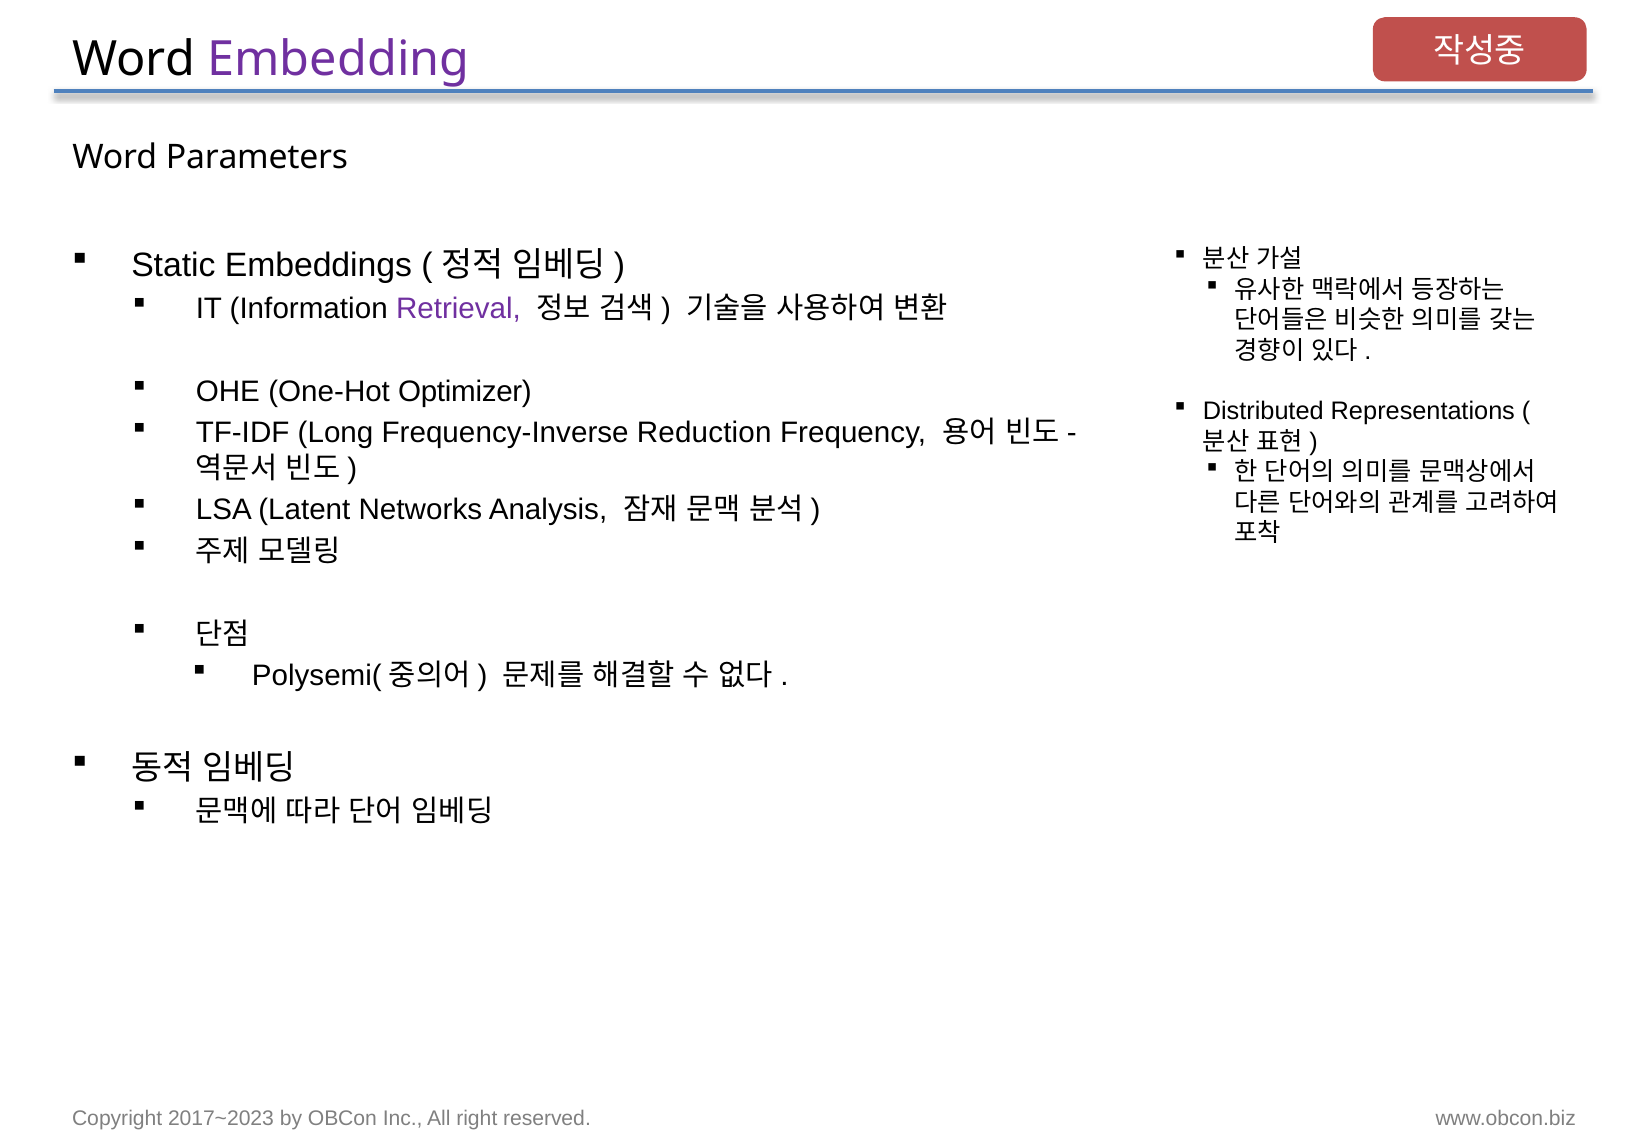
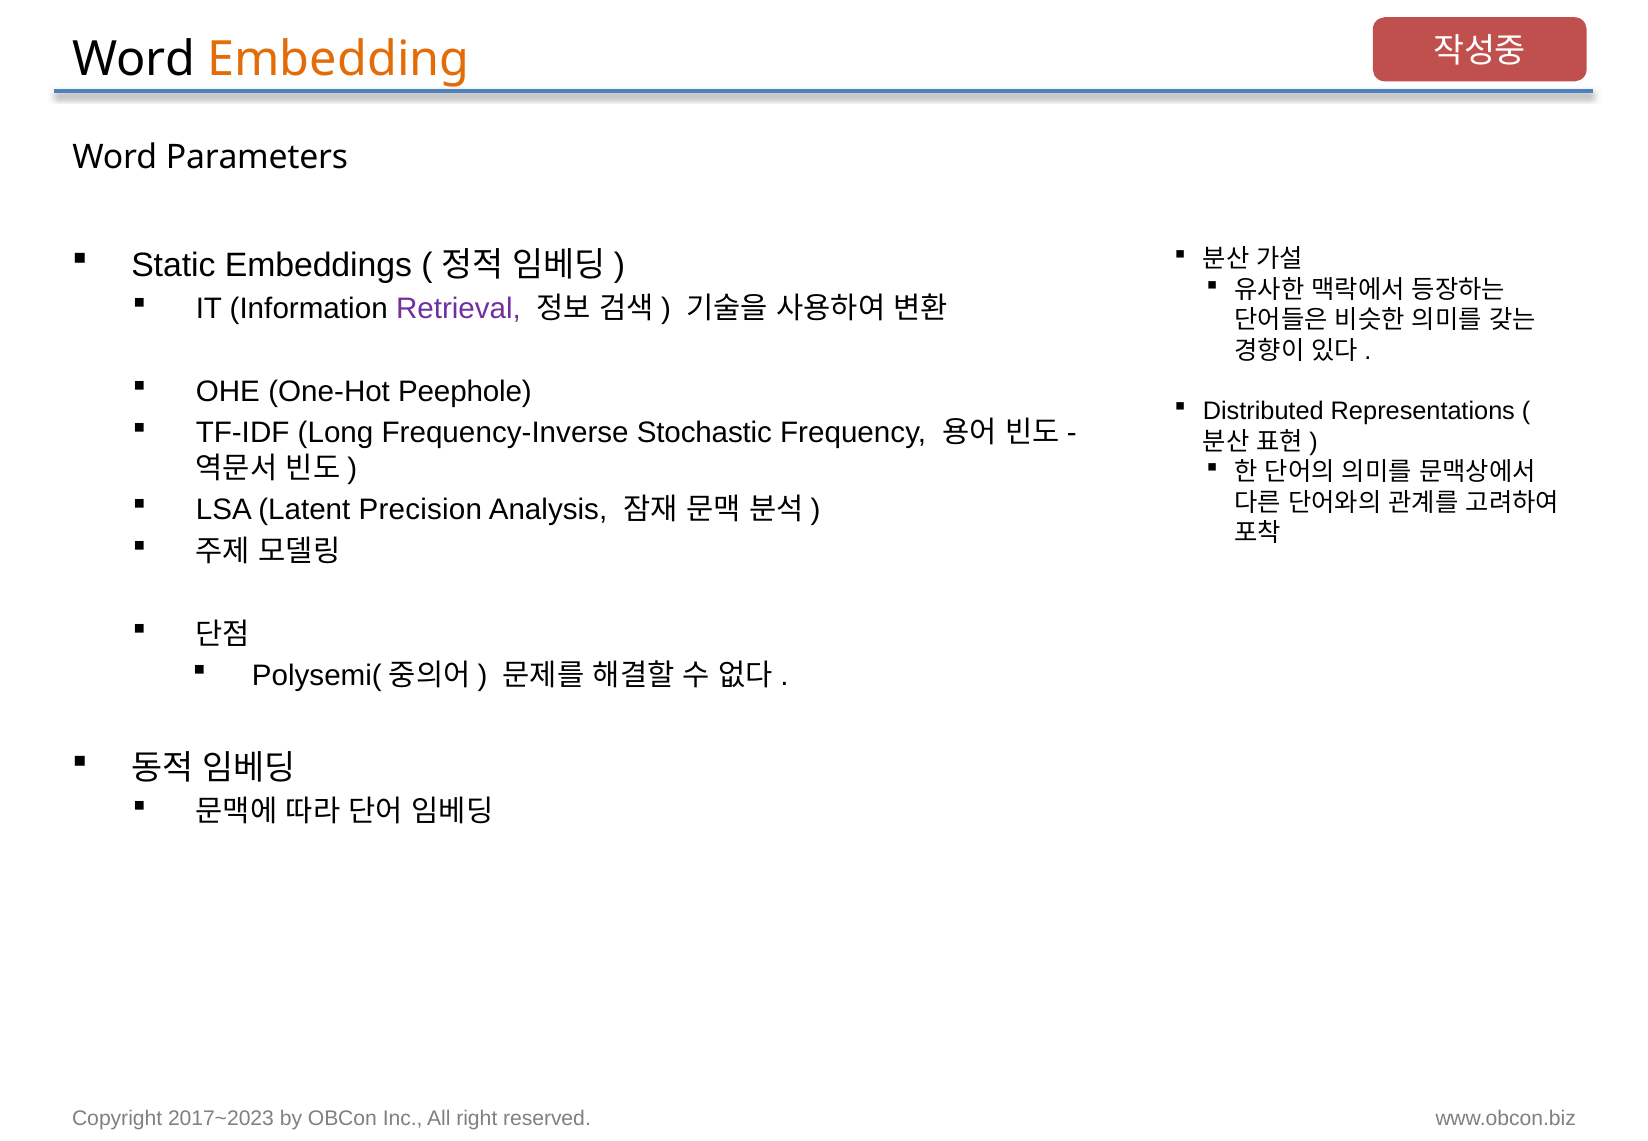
Embedding colour: purple -> orange (338, 59)
Optimizer: Optimizer -> Peephole (465, 392)
Reduction: Reduction -> Stochastic (704, 433)
Networks: Networks -> Precision (420, 510)
